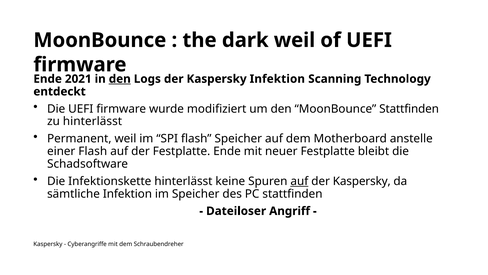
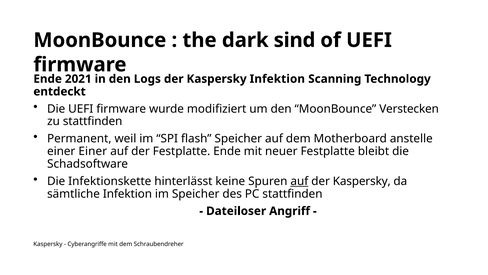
dark weil: weil -> sind (295, 40)
den underline: present -> none (120, 79)
MoonBounce Stattfinden: Stattfinden -> Verstecken (409, 109)
zu hinterlässt: hinterlässt -> stattfinden (93, 121)
einer Flash: Flash -> Einer (93, 151)
